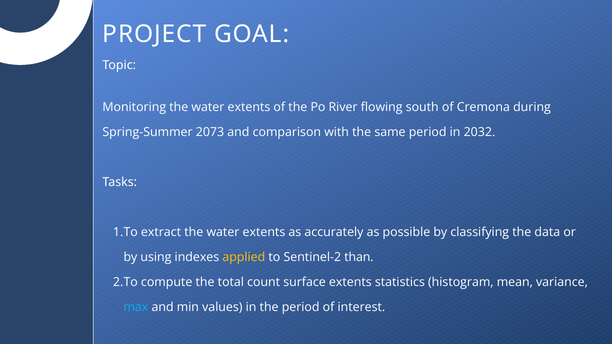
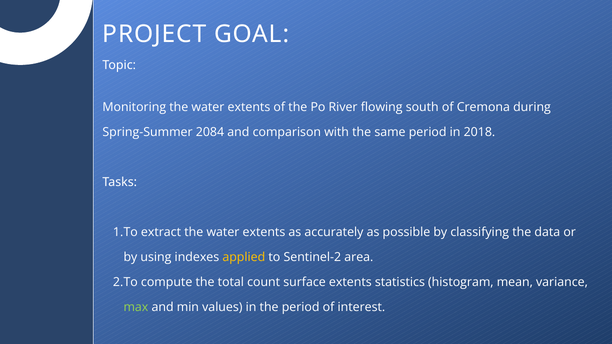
2073: 2073 -> 2084 (210, 132)
2032: 2032 -> 2018 (479, 132)
than: than -> area (359, 258)
max colour: light blue -> light green (136, 308)
